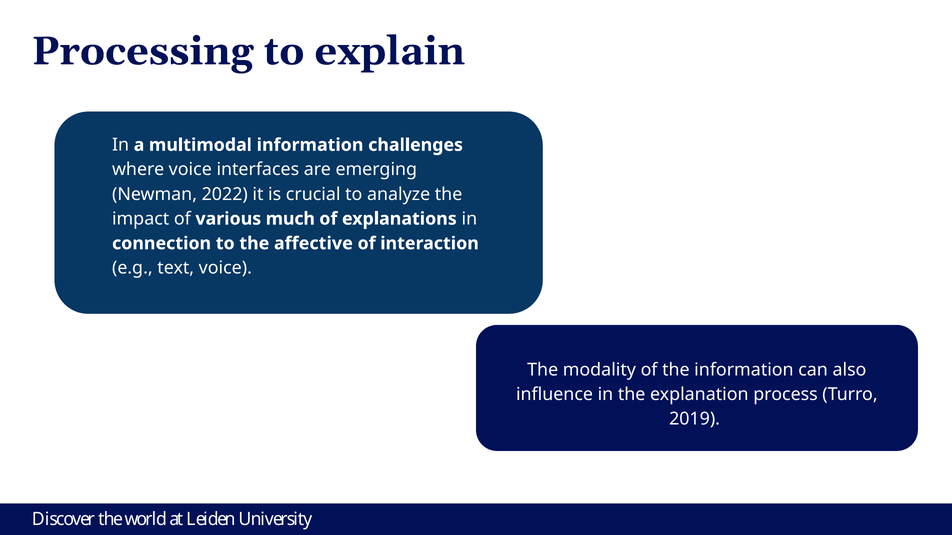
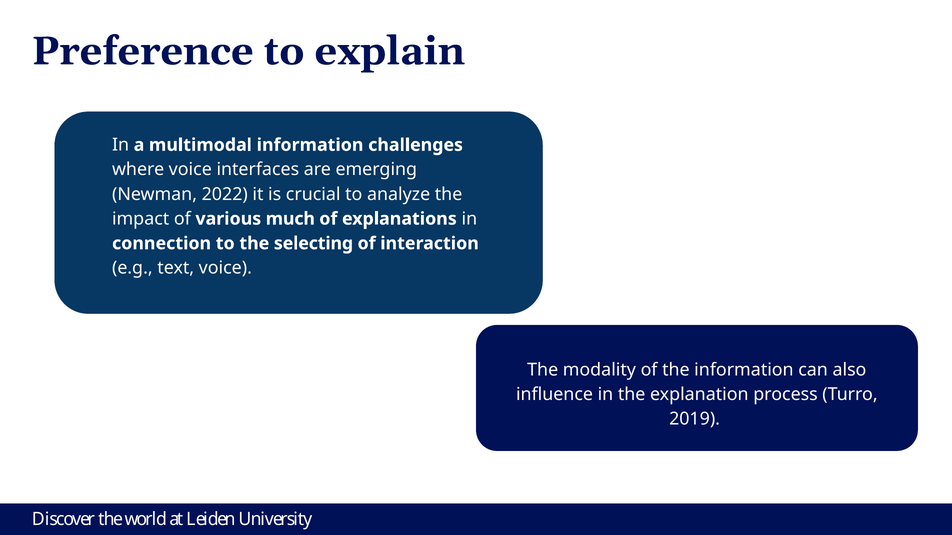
Processing: Processing -> Preference (143, 51)
affective: affective -> selecting (314, 243)
